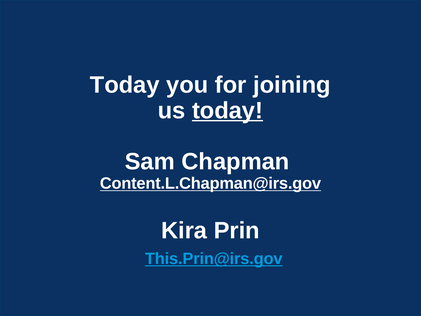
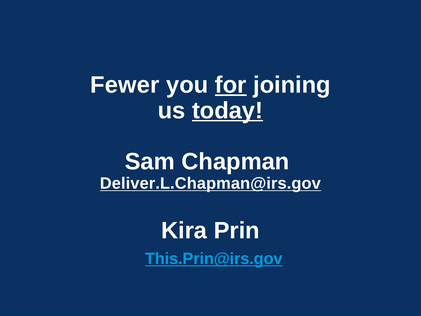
Today: Today -> Fewer (125, 85)
for underline: none -> present (231, 85)
Content.L.Chapman@irs.gov: Content.L.Chapman@irs.gov -> Deliver.L.Chapman@irs.gov (210, 183)
